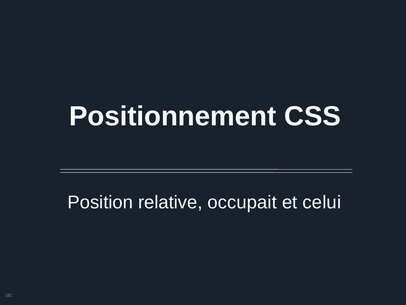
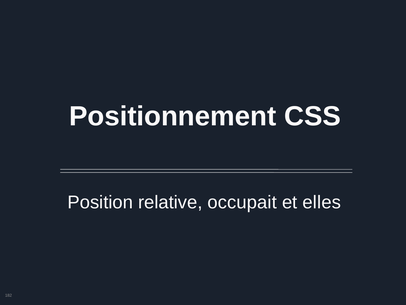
celui: celui -> elles (322, 202)
